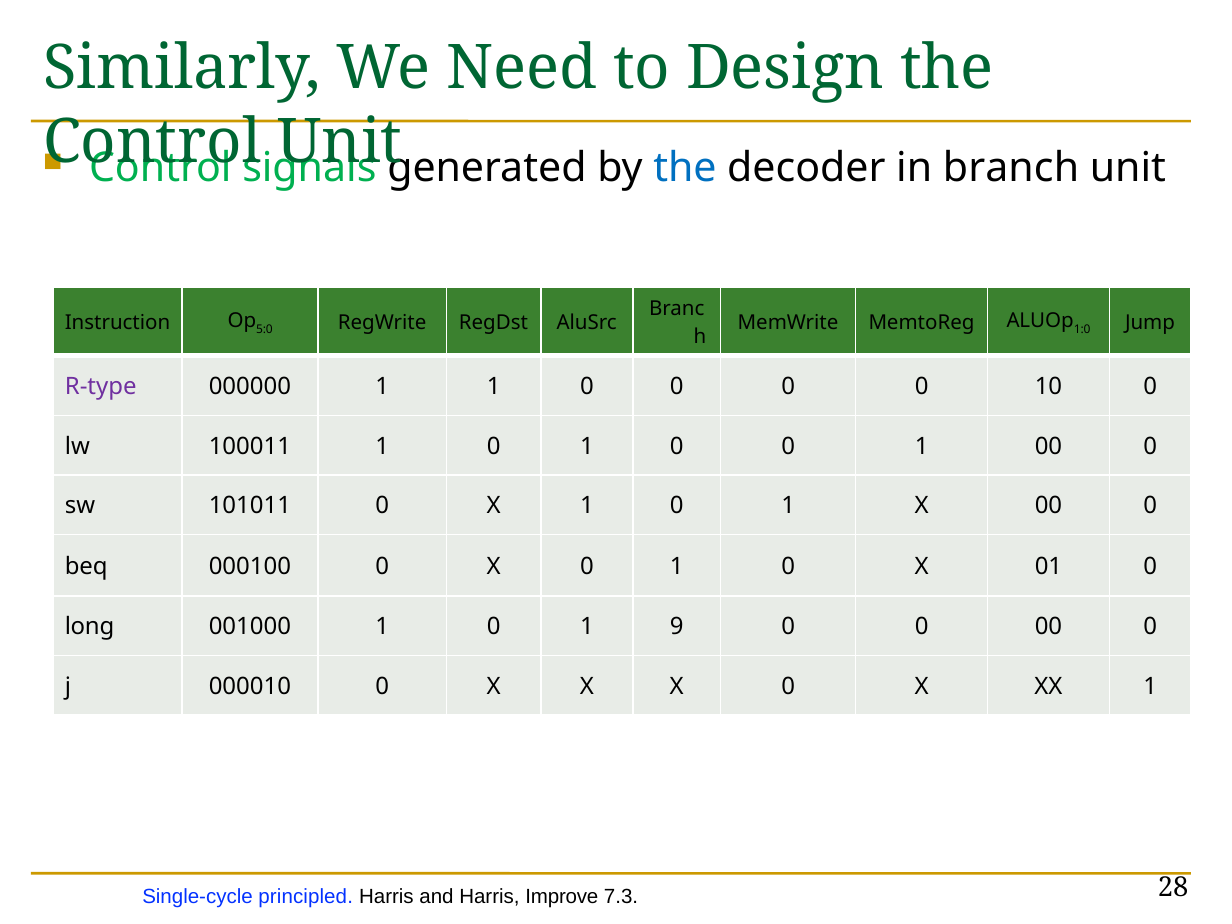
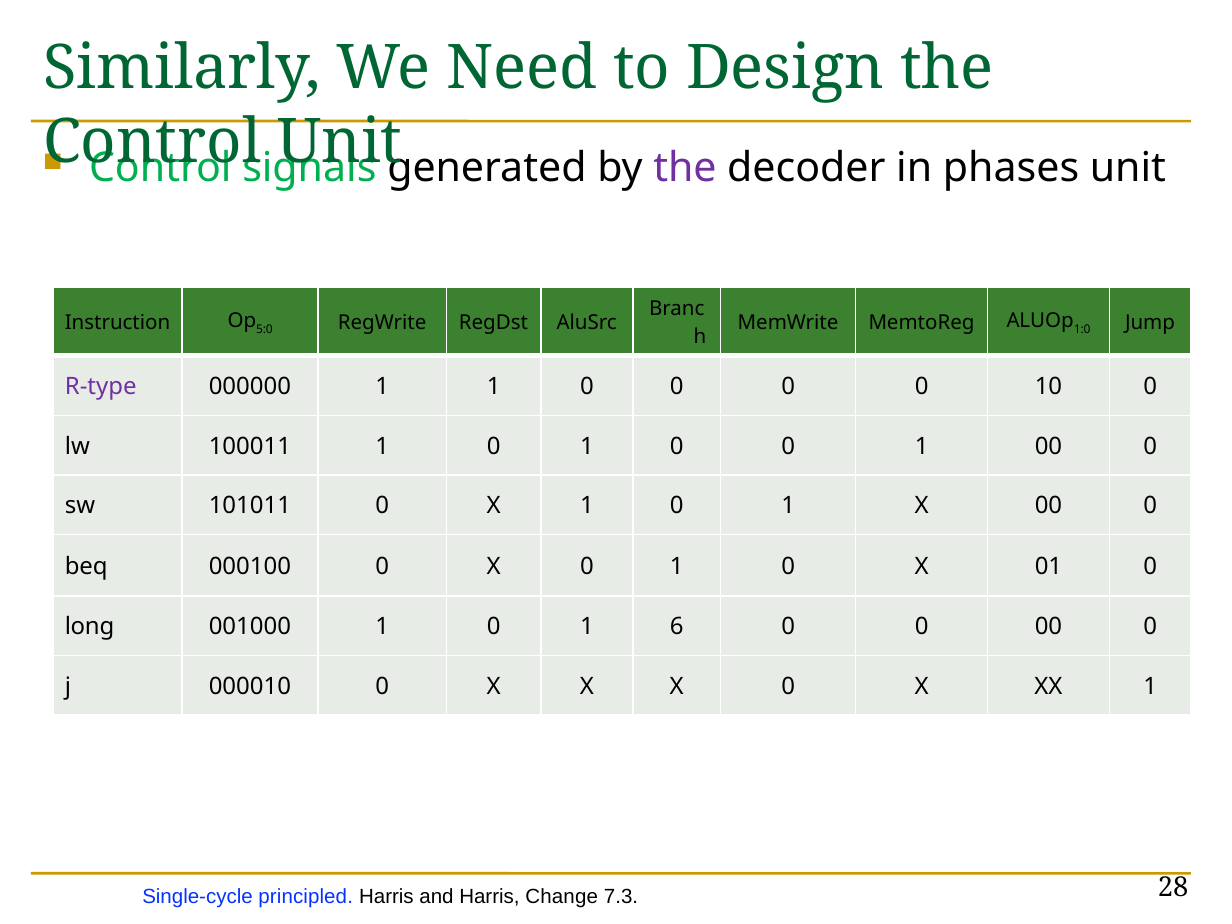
the colour: blue -> purple (685, 168)
branch: branch -> phases (1011, 168)
9: 9 -> 6 (677, 627)
Improve: Improve -> Change (562, 896)
